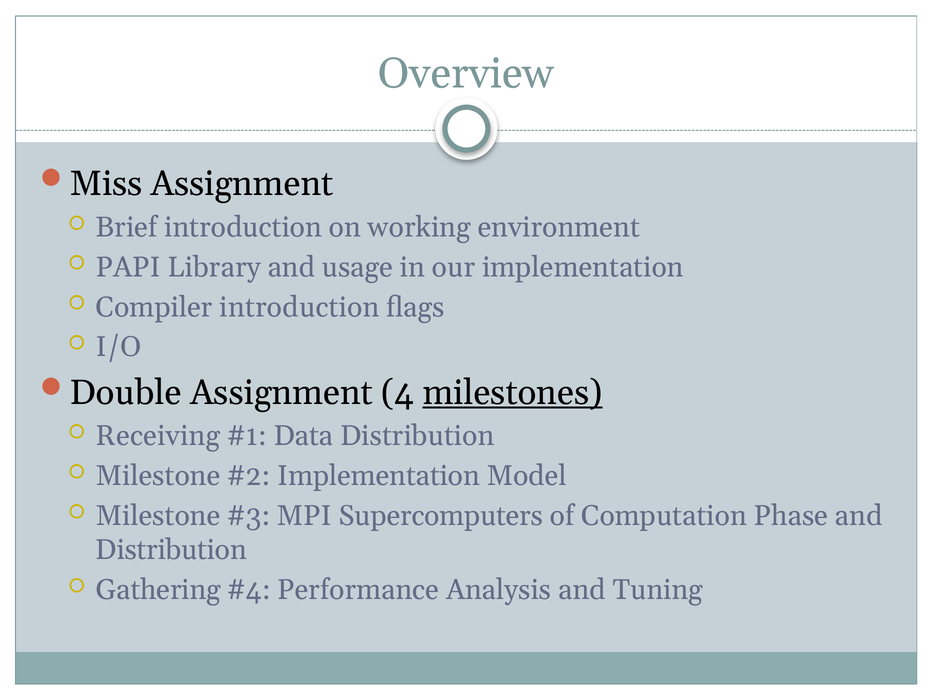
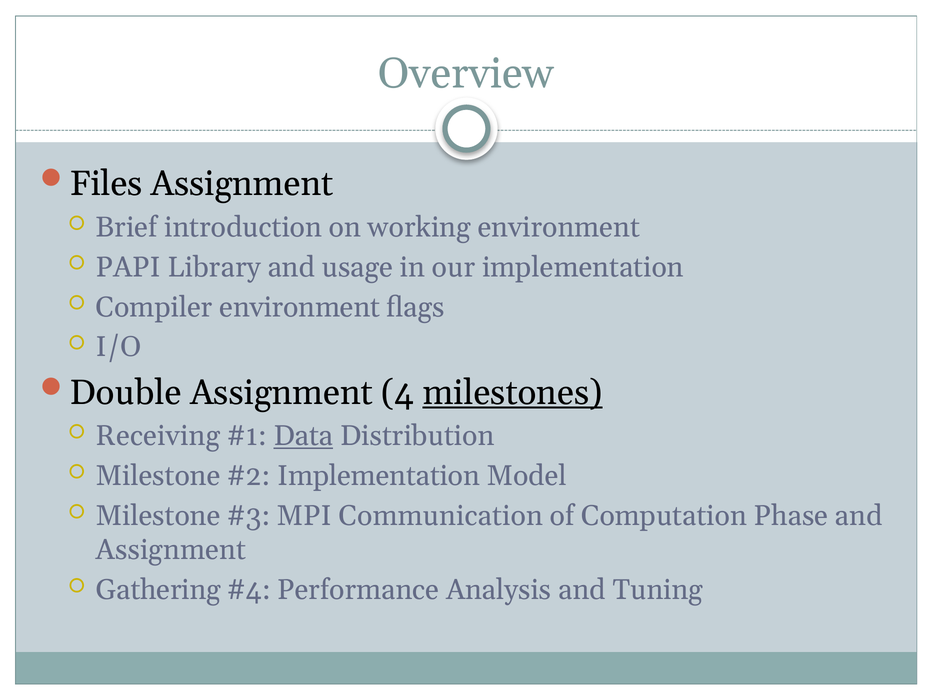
Miss: Miss -> Files (106, 184)
Compiler introduction: introduction -> environment (300, 307)
Data underline: none -> present (303, 436)
Supercomputers: Supercomputers -> Communication (441, 516)
Distribution: Distribution -> Assignment (171, 550)
